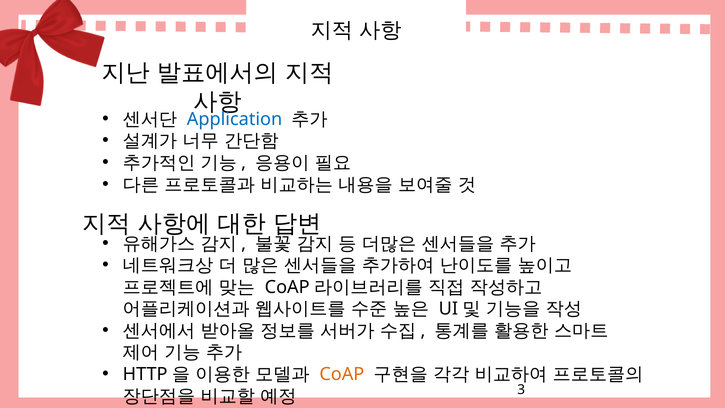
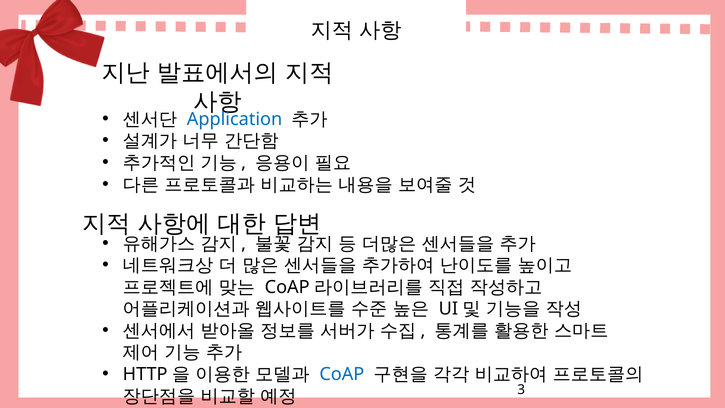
CoAP colour: orange -> blue (342, 374)
